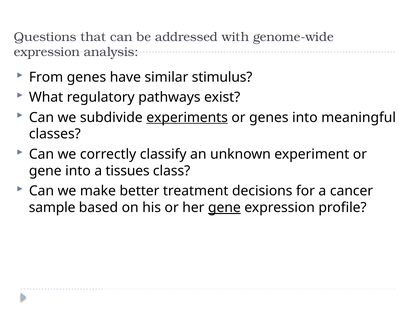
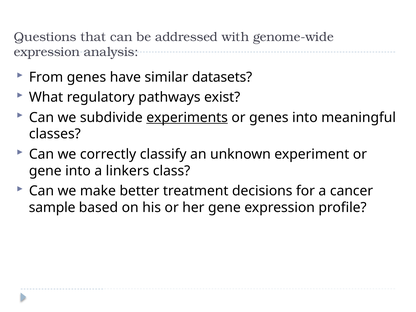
stimulus: stimulus -> datasets (222, 77)
tissues: tissues -> linkers (127, 171)
gene underline: present -> none (224, 208)
